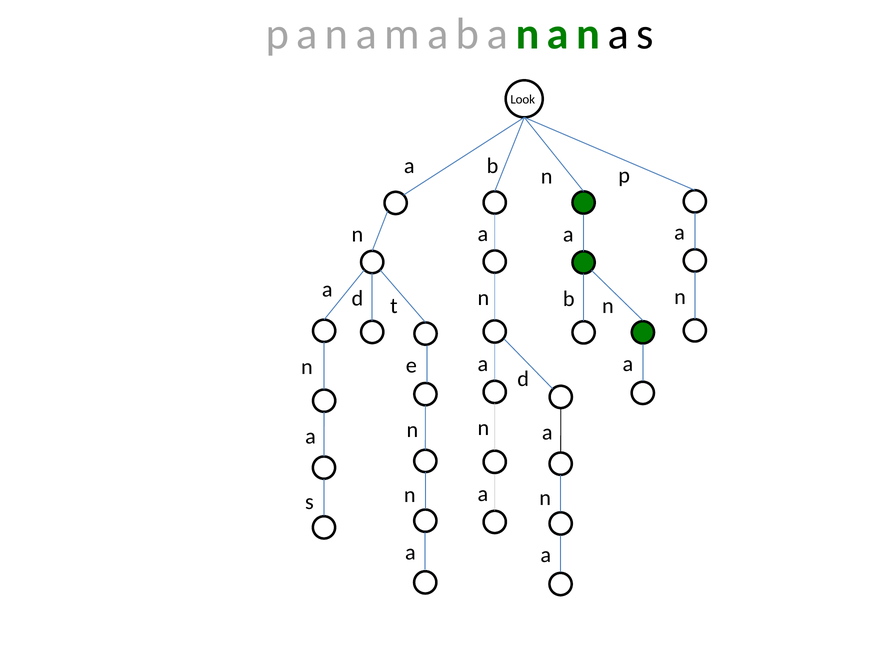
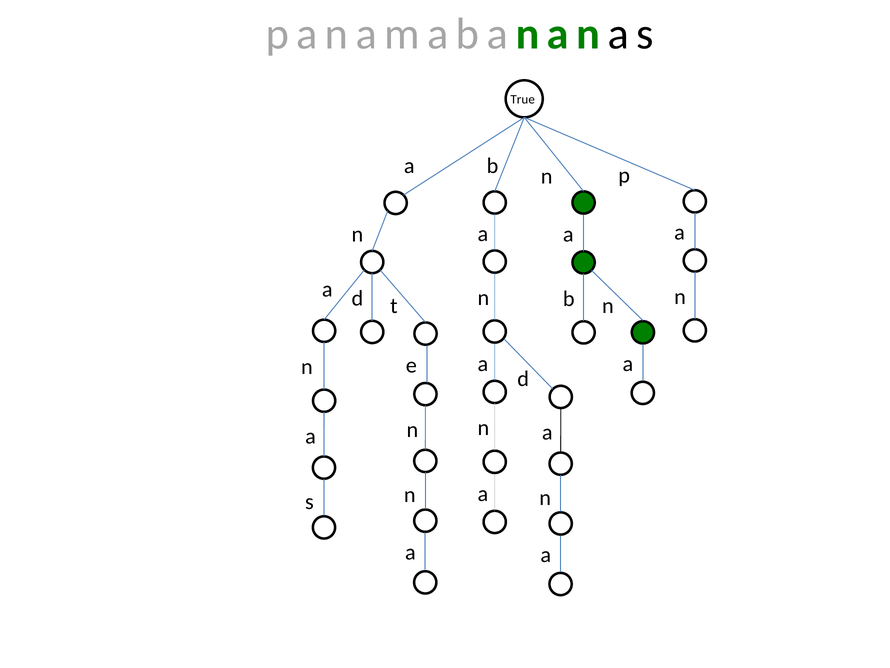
Look: Look -> True (523, 99)
